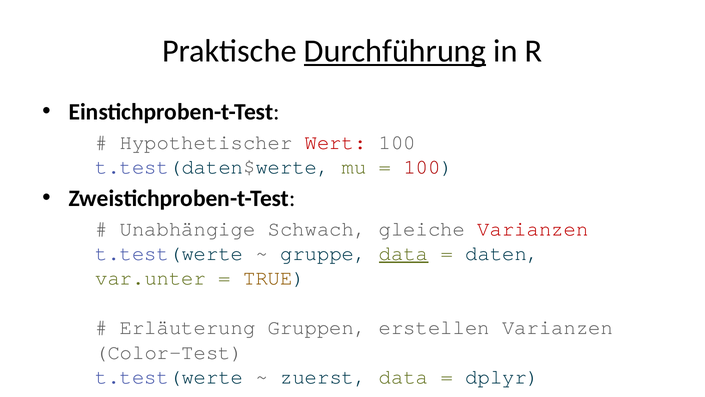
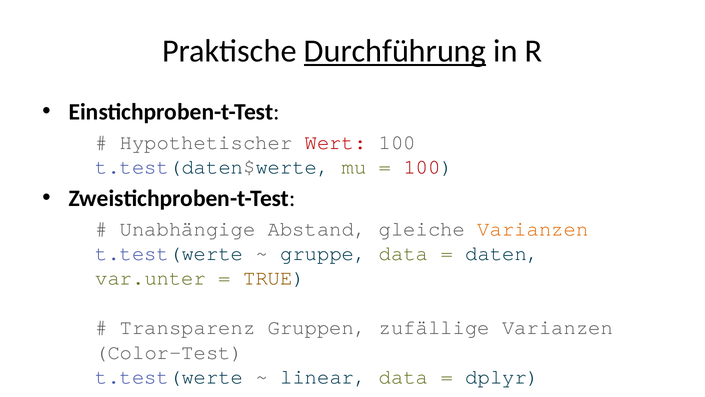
Schwach: Schwach -> Abstand (317, 228)
Varianzen colour: red -> orange (533, 228)
data underline: present -> none (404, 253)
Erläuterung: Erläuterung -> Transparenz (188, 327)
erstellen: erstellen -> zufällige (434, 327)
zuerst: zuerst -> linear (323, 377)
